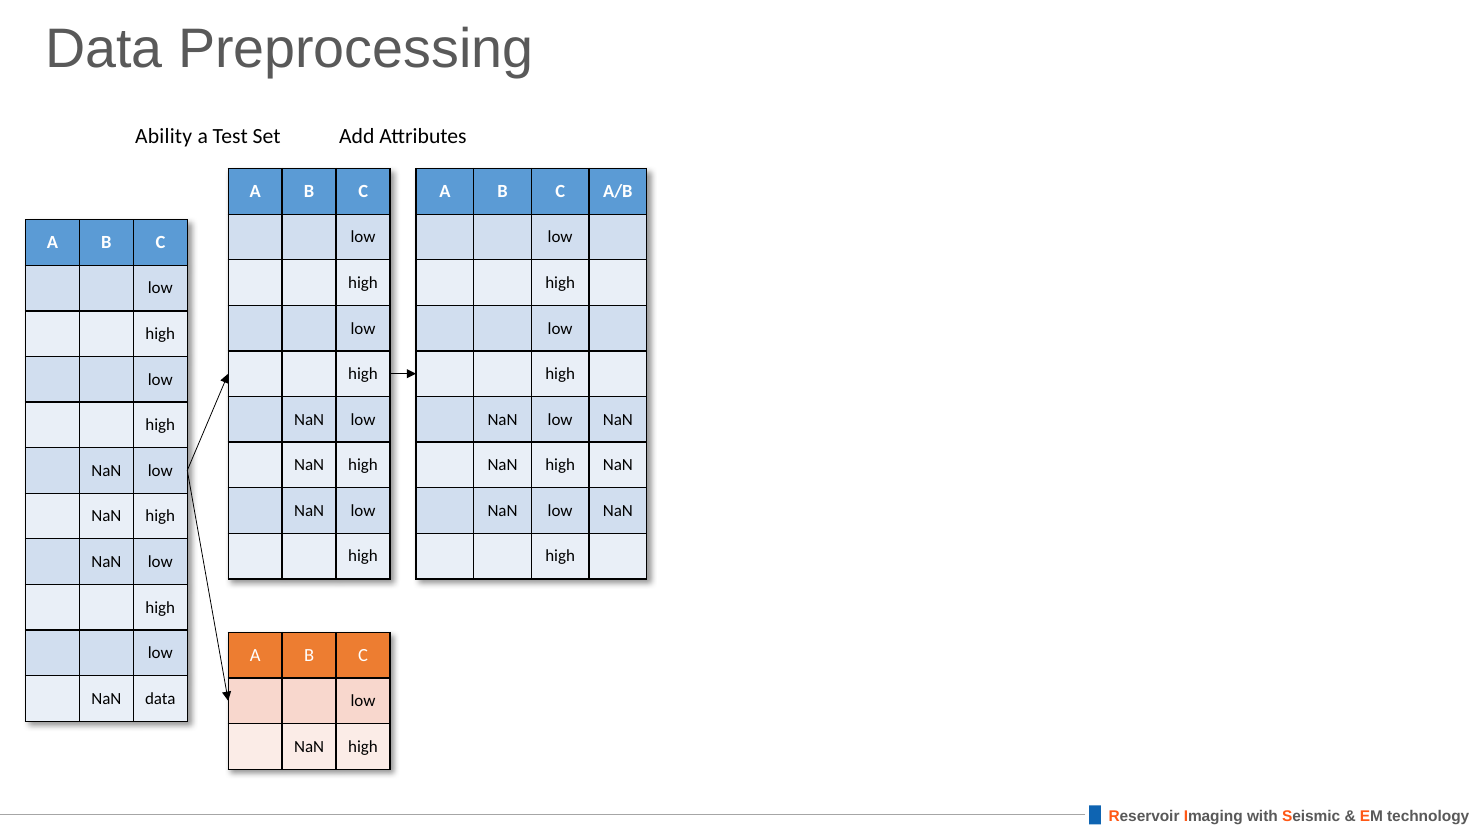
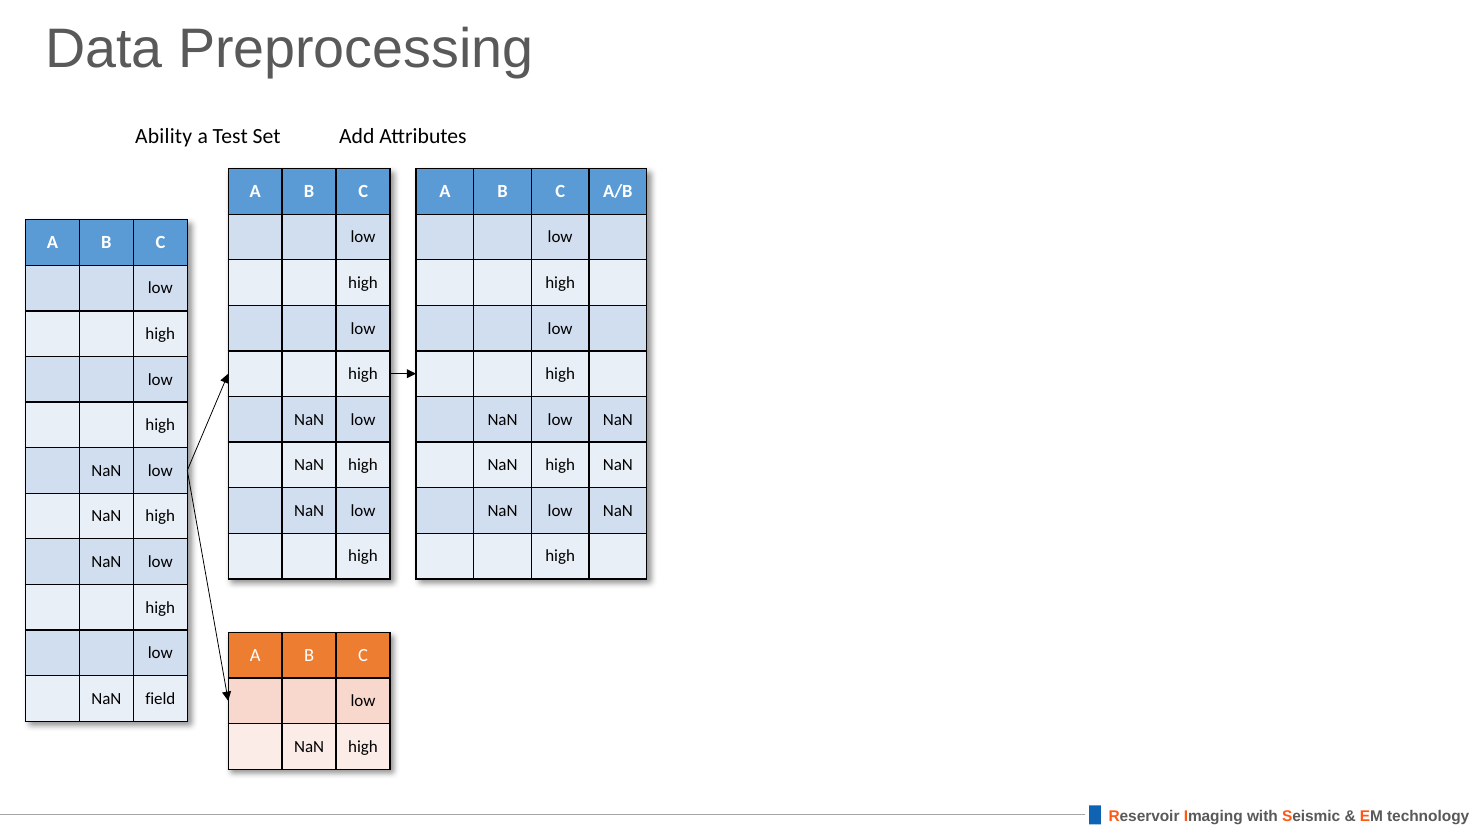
NaN data: data -> field (160, 698)
